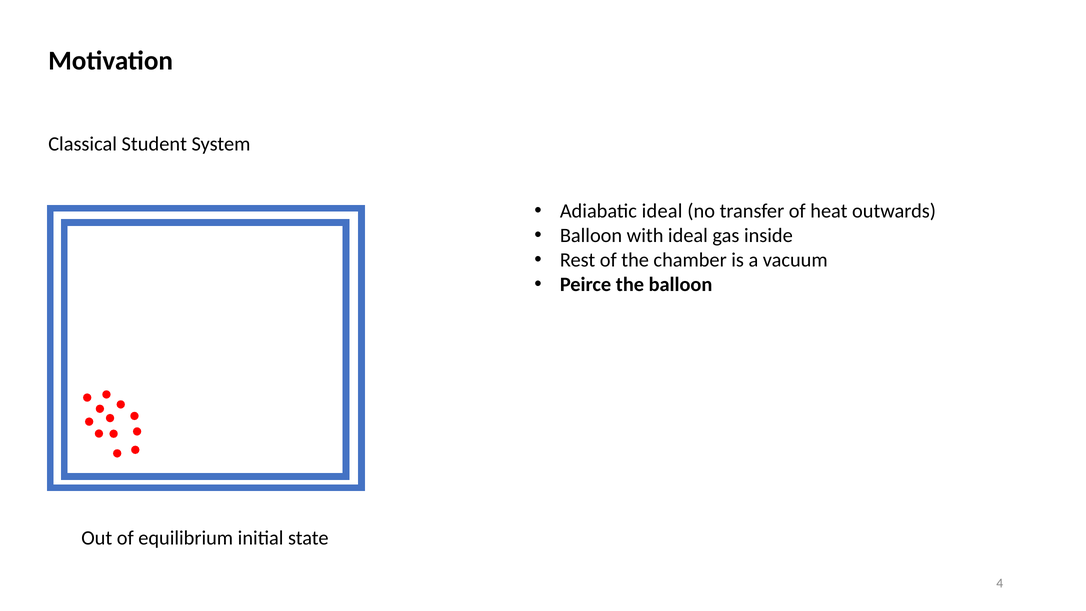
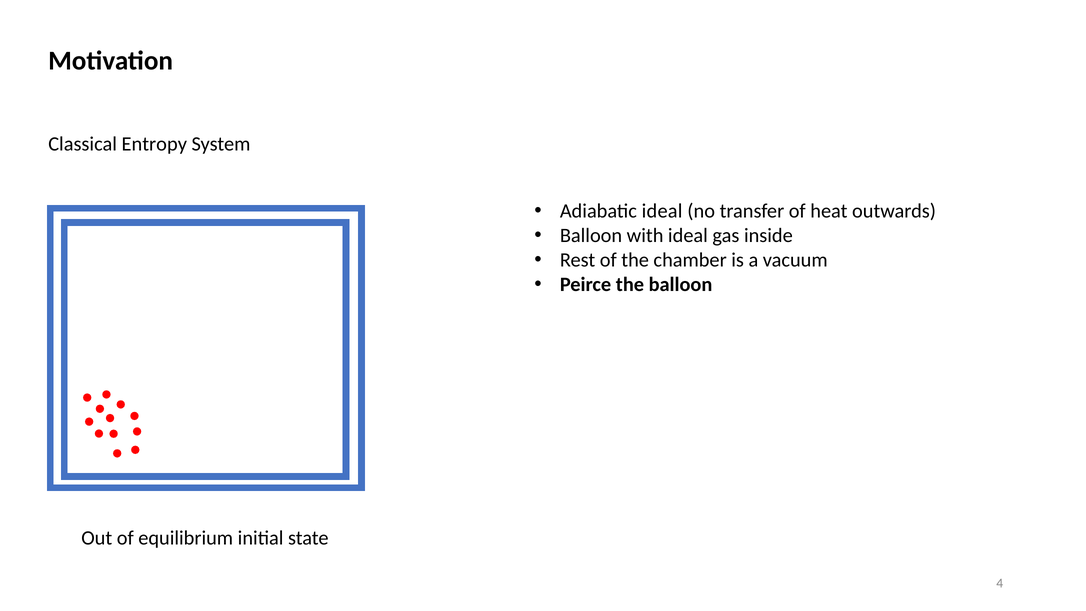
Student: Student -> Entropy (154, 144)
